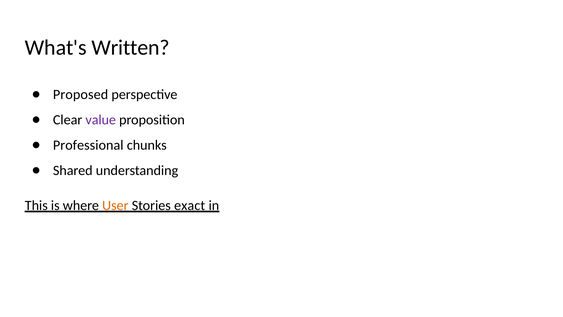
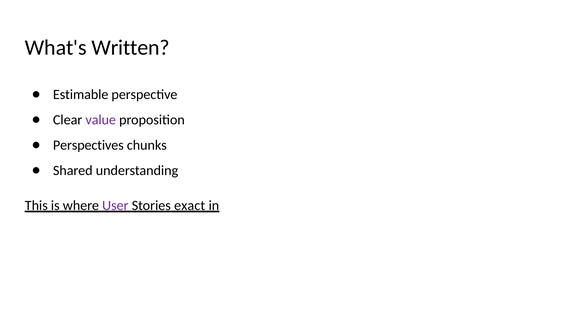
Proposed: Proposed -> Estimable (81, 94)
Professional: Professional -> Perspectives (88, 145)
User colour: orange -> purple (115, 205)
